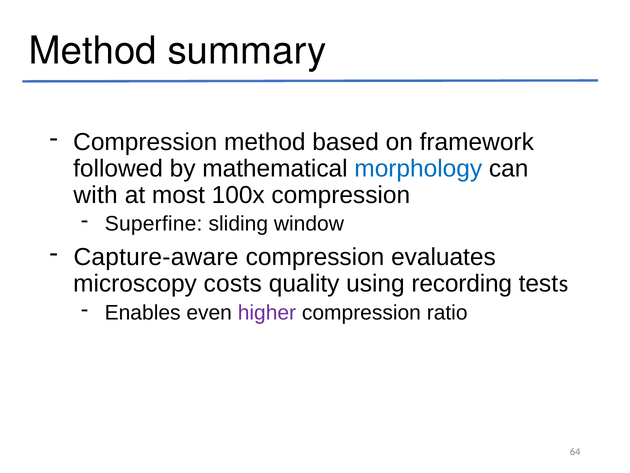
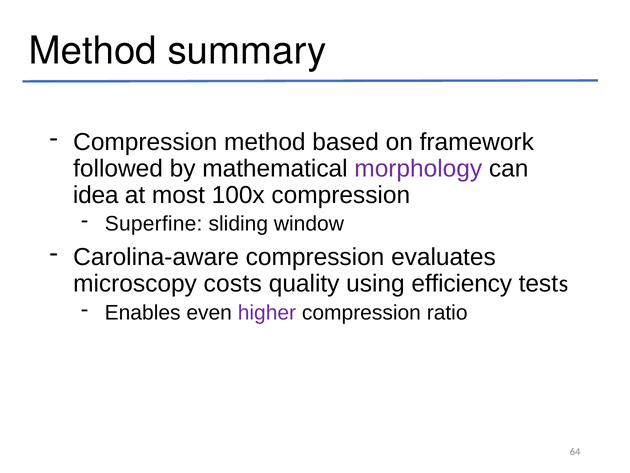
morphology colour: blue -> purple (418, 168)
with: with -> idea (96, 195)
Capture-aware: Capture-aware -> Carolina-aware (156, 257)
recording: recording -> efficiency (462, 283)
